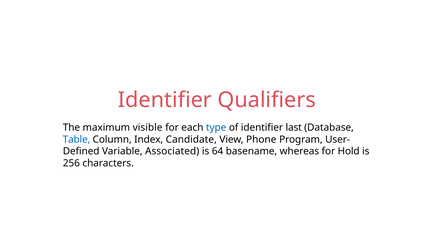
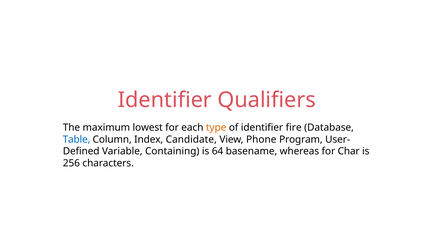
visible: visible -> lowest (148, 128)
type colour: blue -> orange (216, 128)
last: last -> fire (294, 128)
Associated: Associated -> Containing (172, 151)
Hold: Hold -> Char (349, 151)
